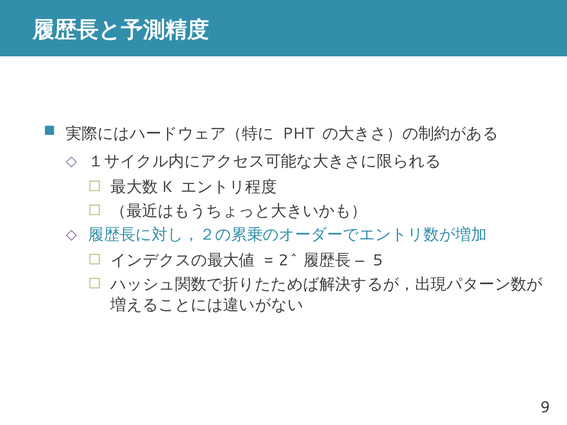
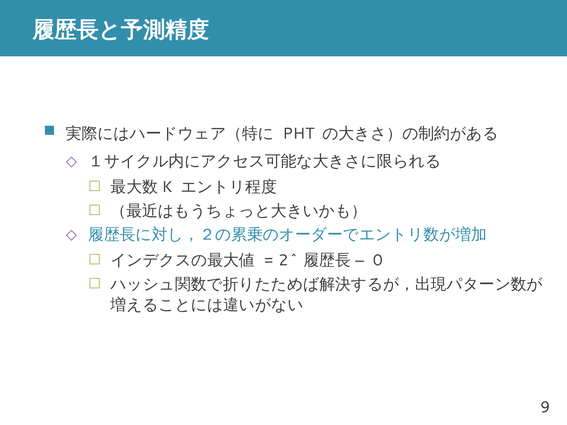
5: 5 -> 0 (378, 260)
